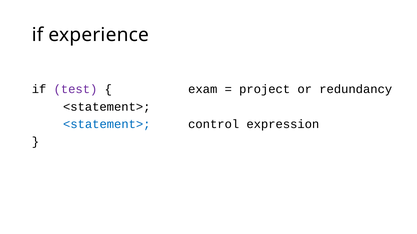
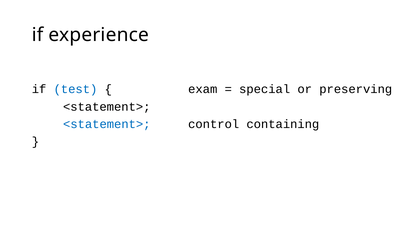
test colour: purple -> blue (75, 89)
project: project -> special (265, 89)
redundancy: redundancy -> preserving (356, 89)
expression: expression -> containing (283, 124)
